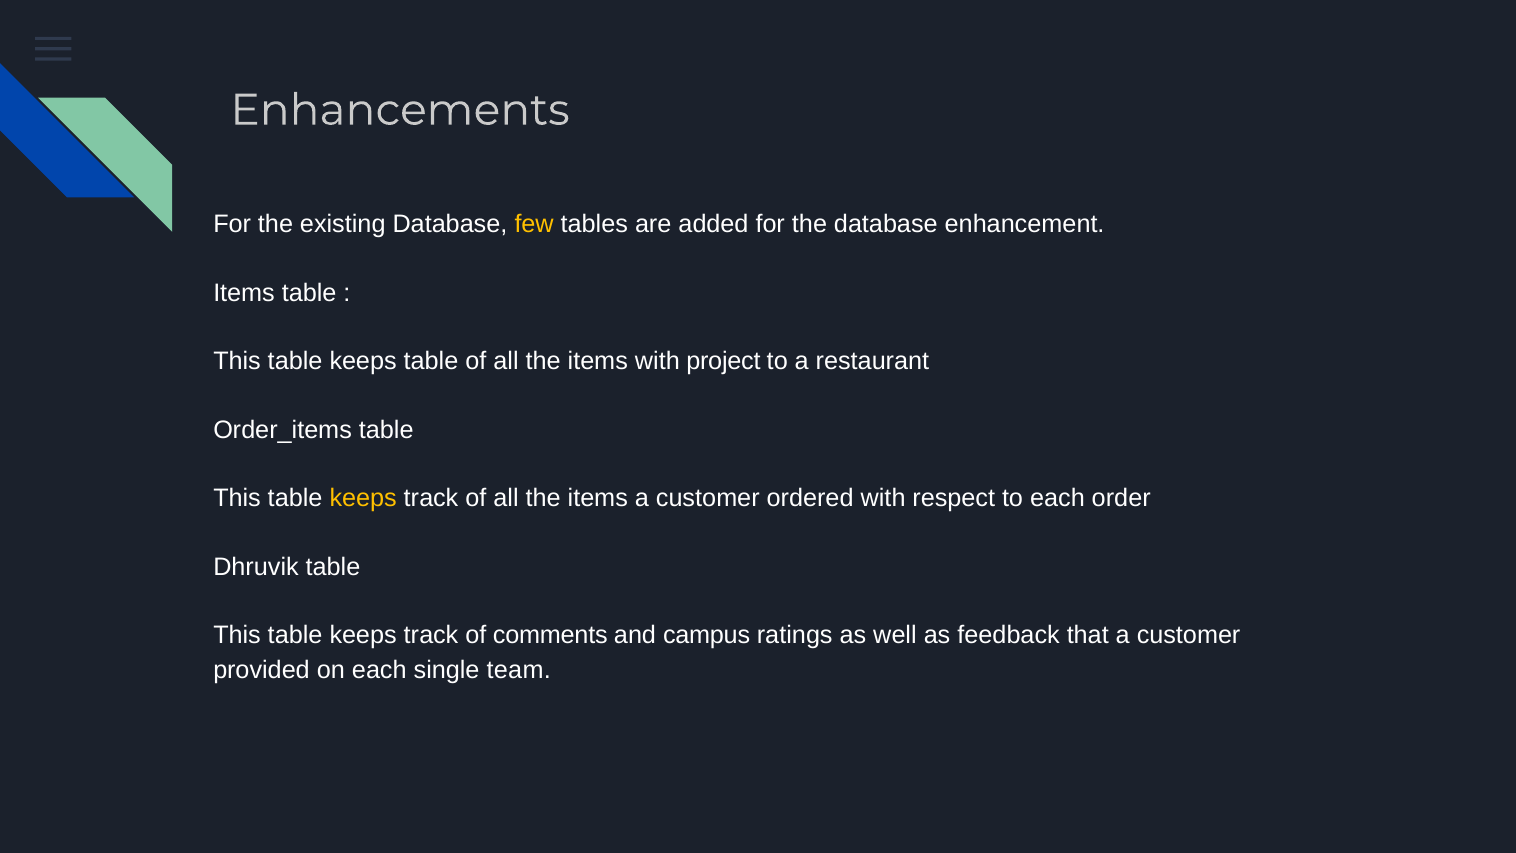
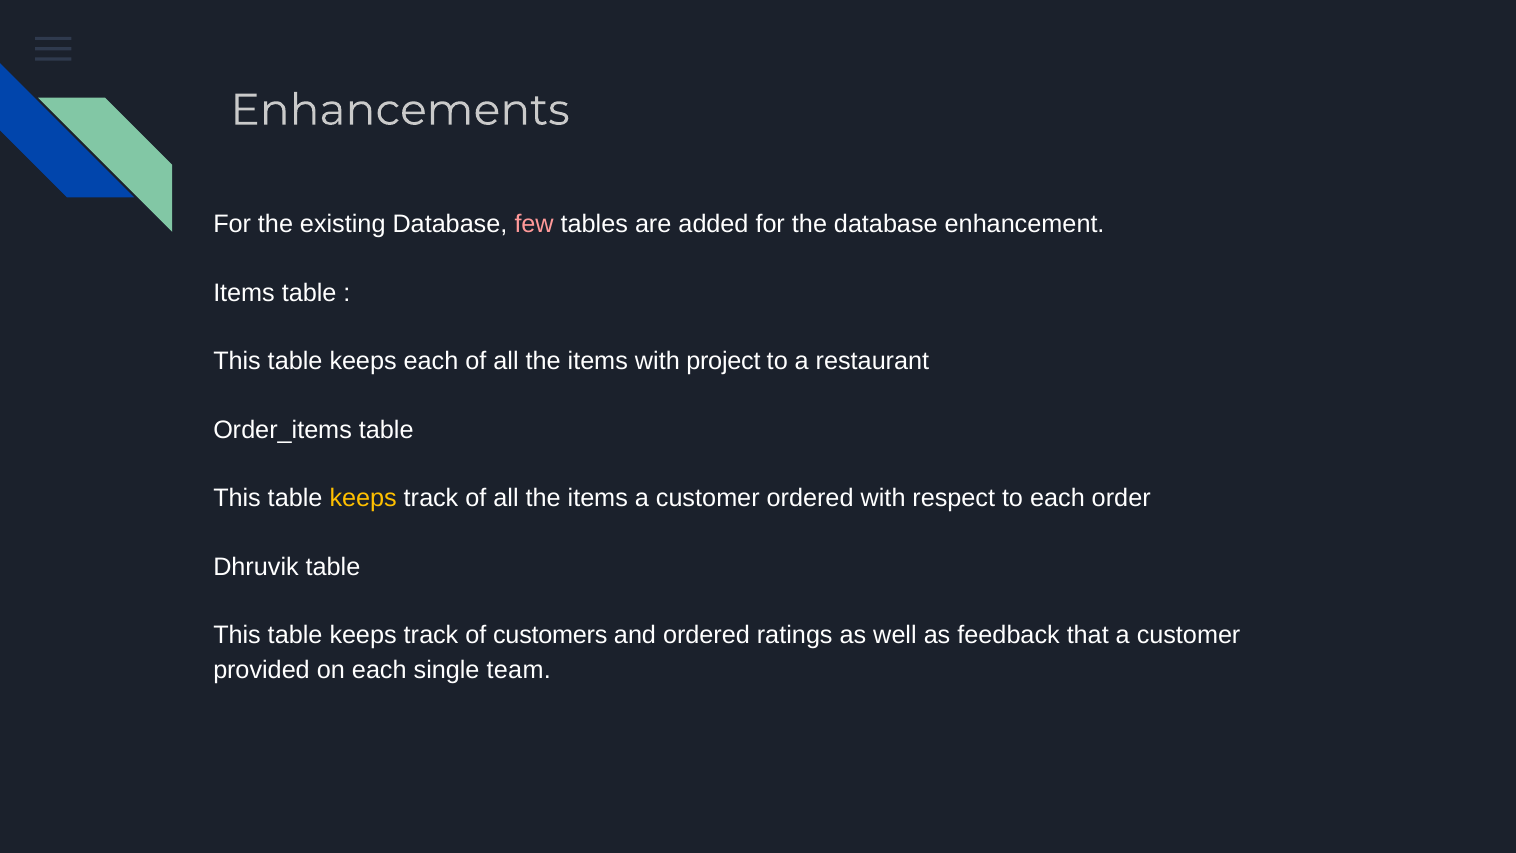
few colour: yellow -> pink (534, 224)
keeps table: table -> each (431, 361)
comments: comments -> customers (550, 635)
and campus: campus -> ordered (706, 635)
